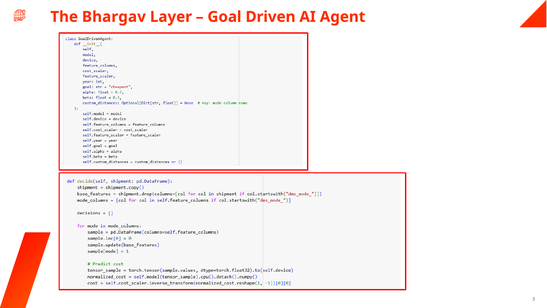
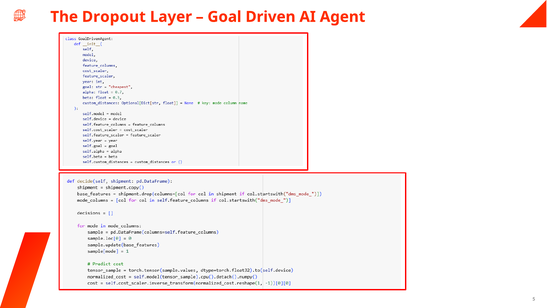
Bhargav: Bhargav -> Dropout (114, 17)
